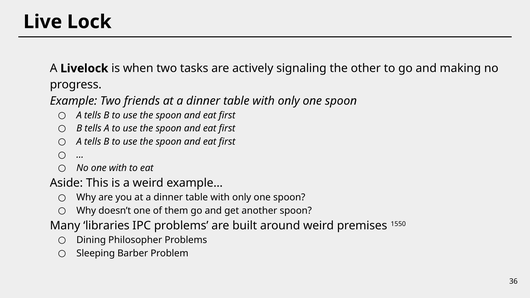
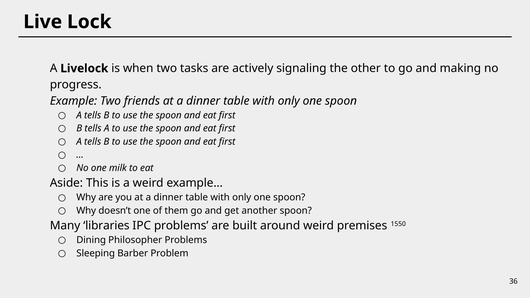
one with: with -> milk (118, 168)
